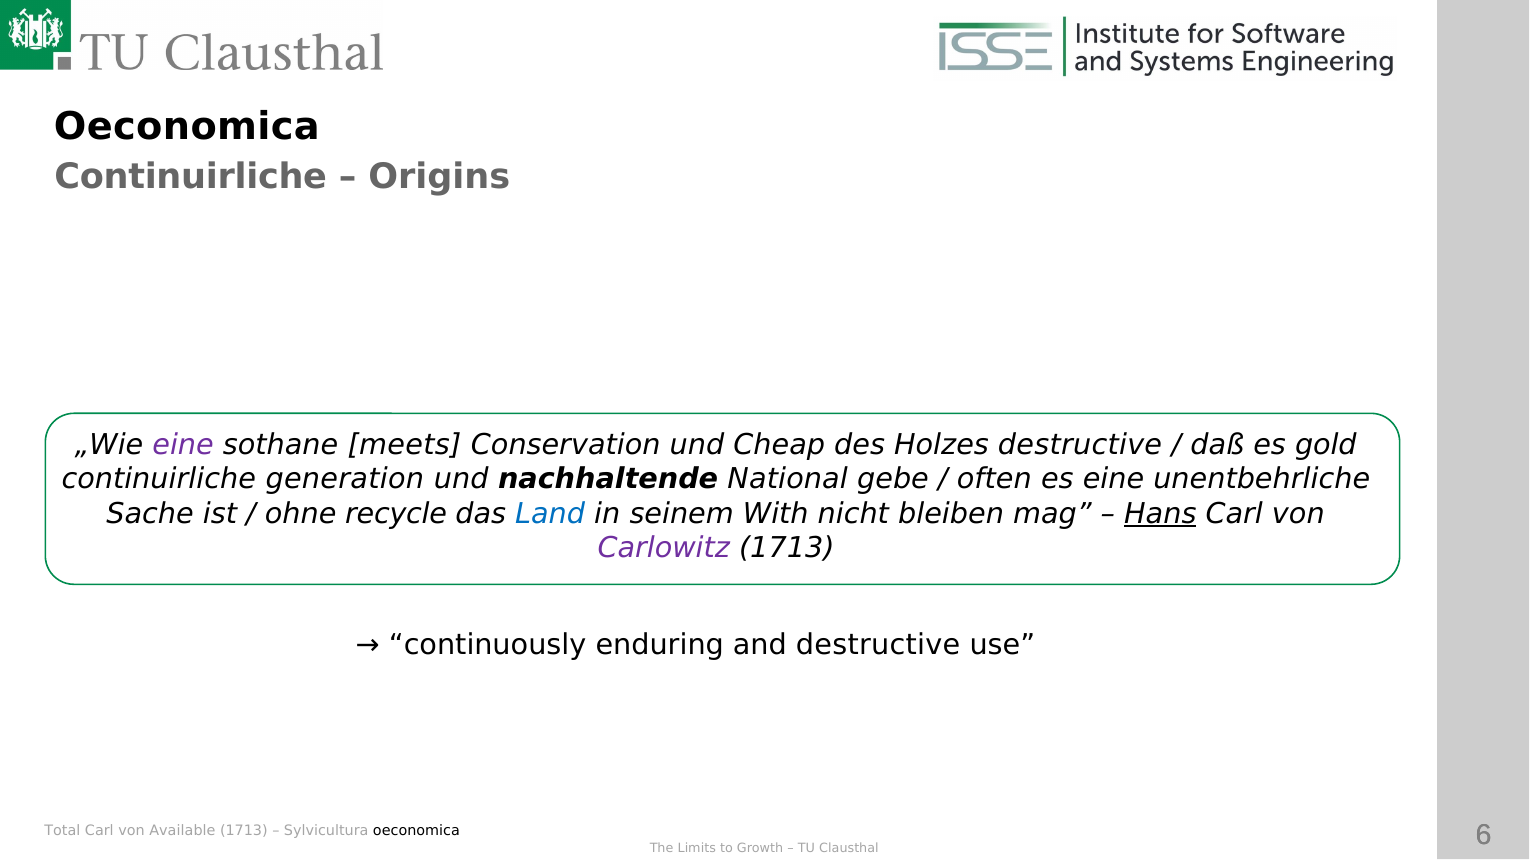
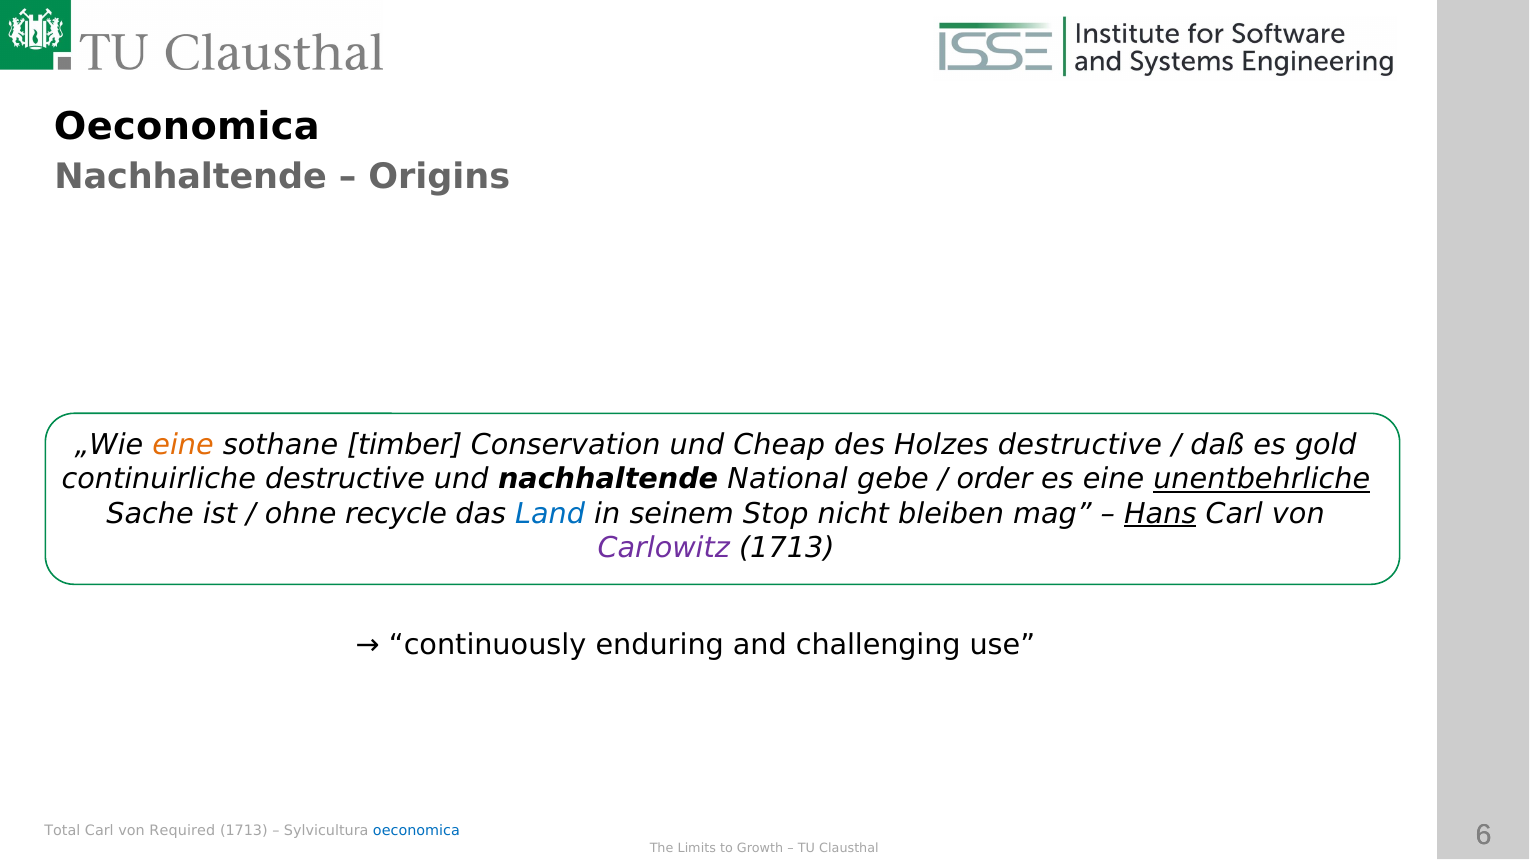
Continuirliche: Continuirliche -> Nachhaltende (191, 177)
eine colour: purple -> orange (183, 445)
meets: meets -> timber (405, 445)
continuirliche generation: generation -> destructive (345, 480)
often: often -> order (994, 480)
unentbehrliche underline: none -> present (1262, 480)
With: With -> Stop (776, 514)
and destructive: destructive -> challenging (878, 645)
Available: Available -> Required (182, 830)
oeconomica colour: black -> blue (416, 830)
